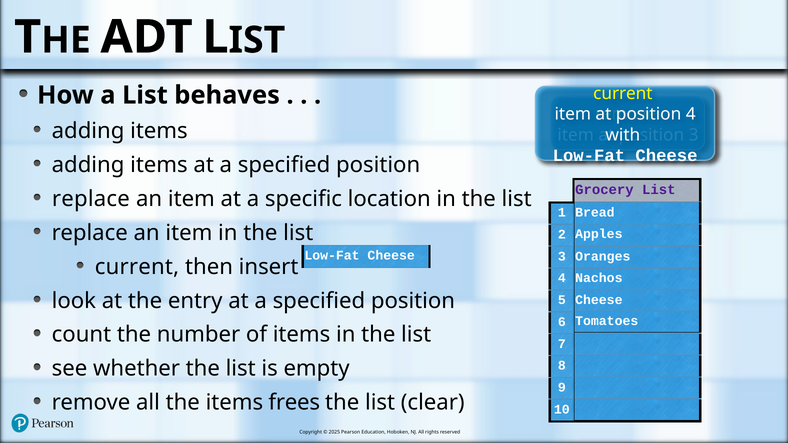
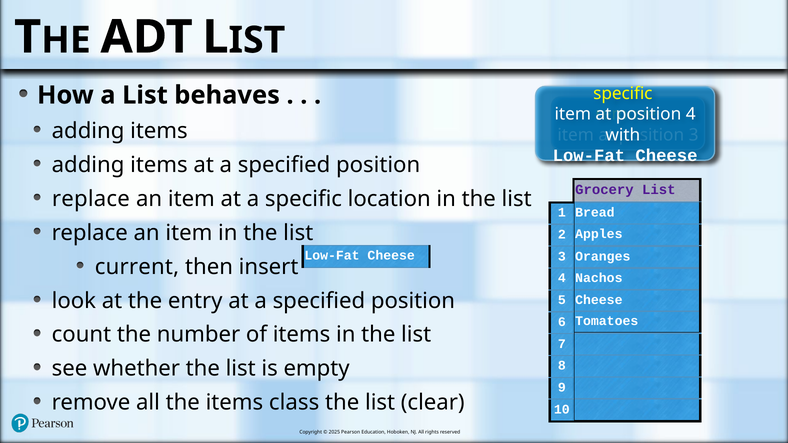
current: current -> specific (623, 94)
frees: frees -> class (294, 403)
